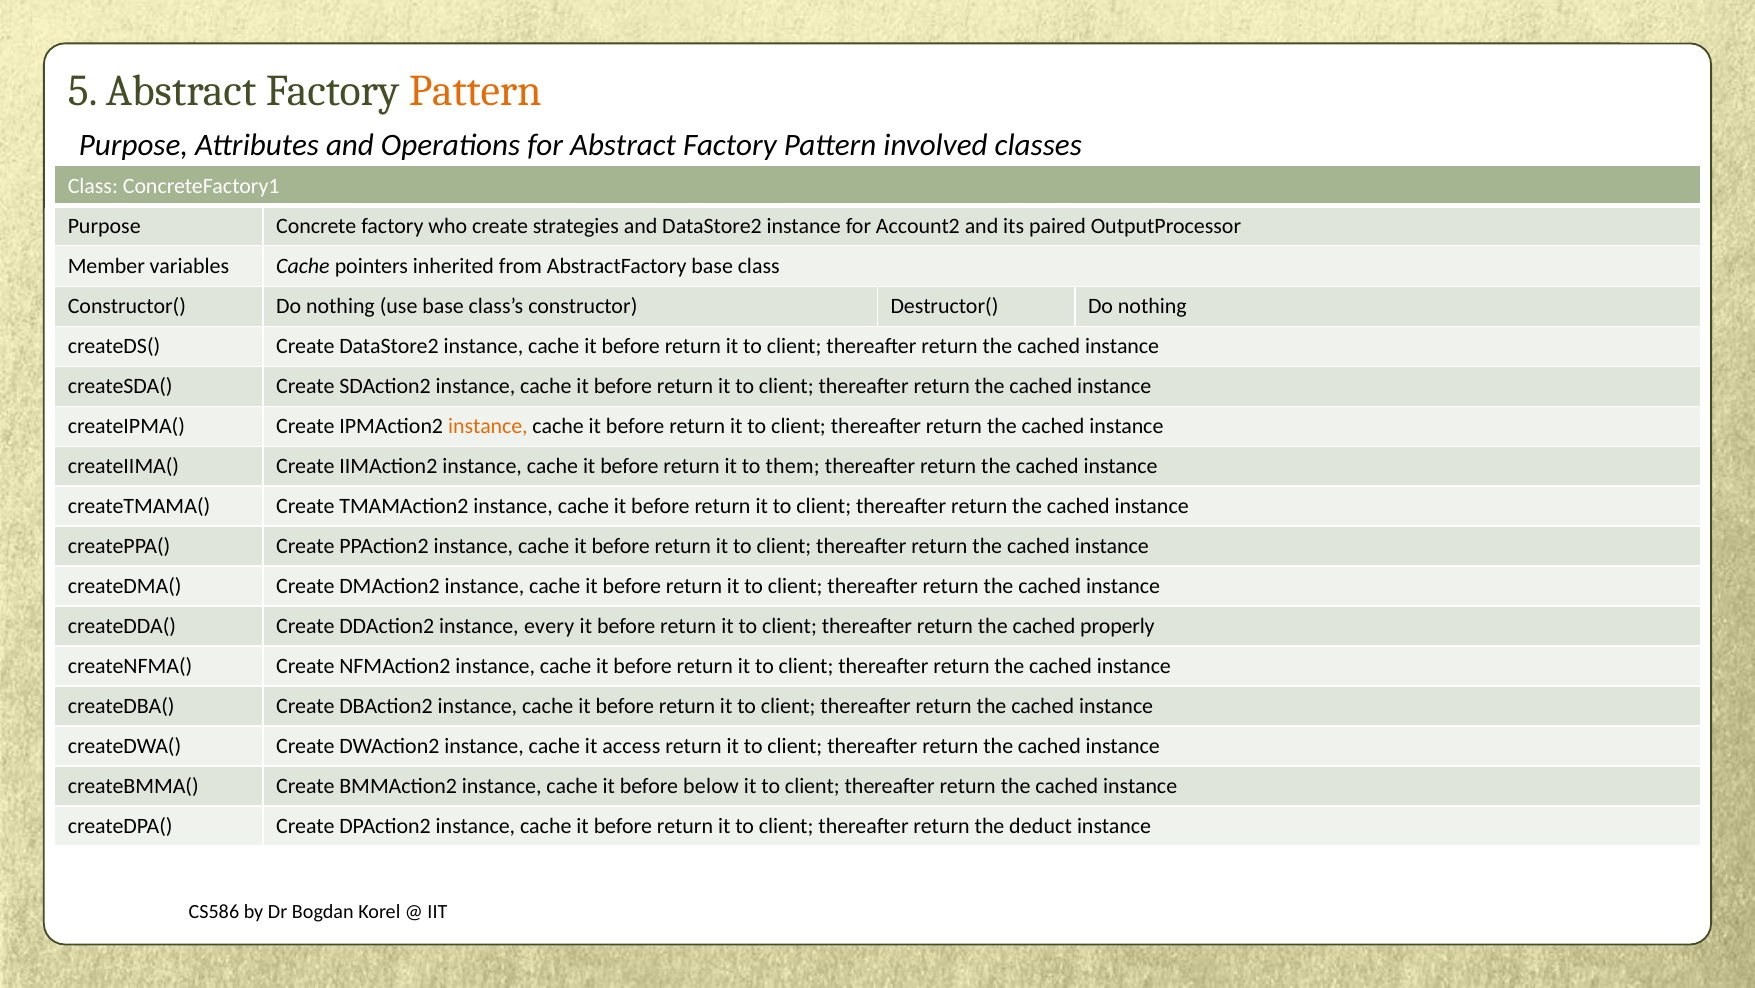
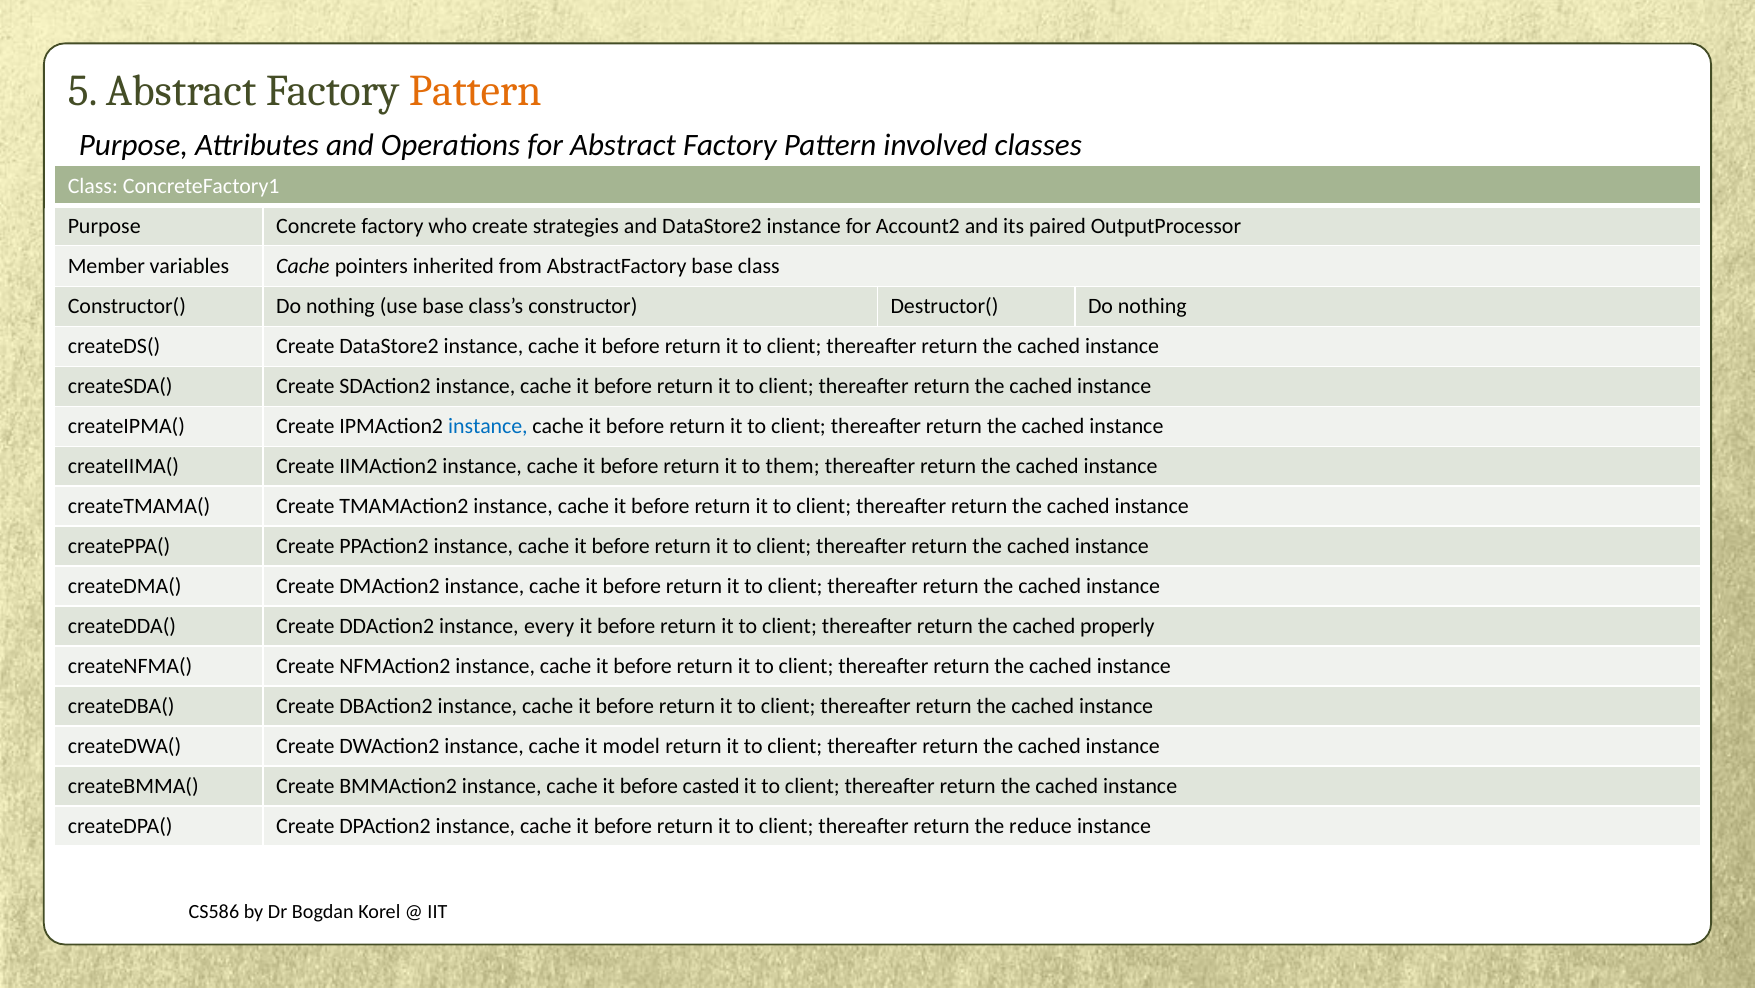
instance colour: orange -> blue (488, 426)
access: access -> model (631, 746)
below: below -> casted (711, 786)
deduct: deduct -> reduce (1041, 826)
